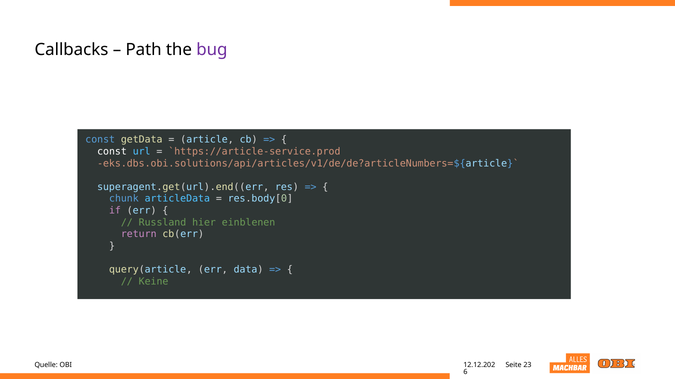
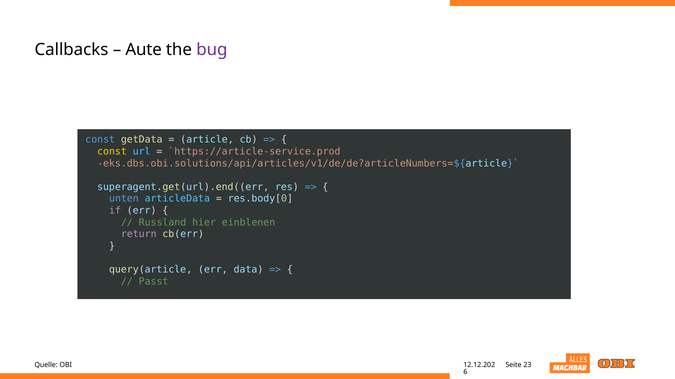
Path: Path -> Aute (144, 50)
const colour: white -> yellow (112, 152)
chunk: chunk -> unten (124, 199)
Keine: Keine -> Passt (154, 282)
